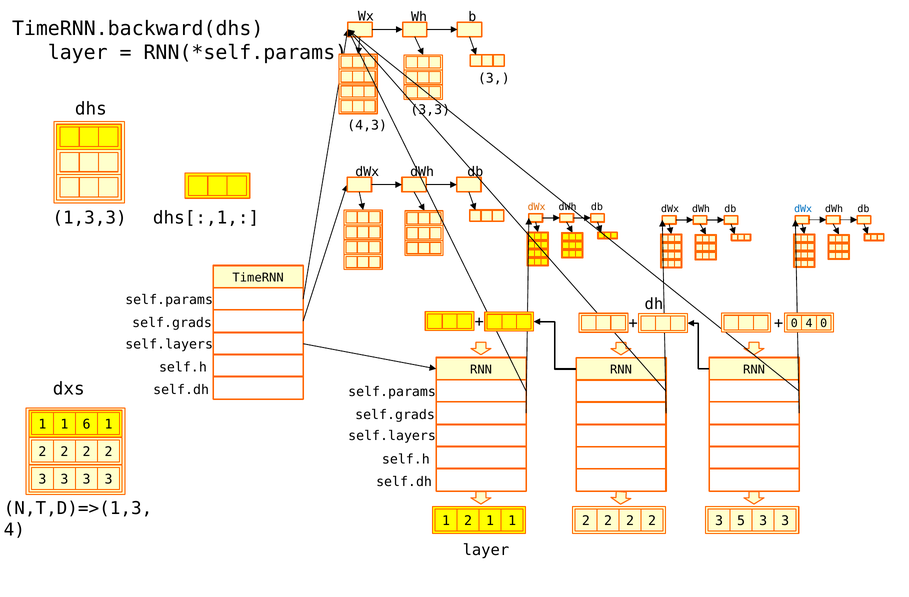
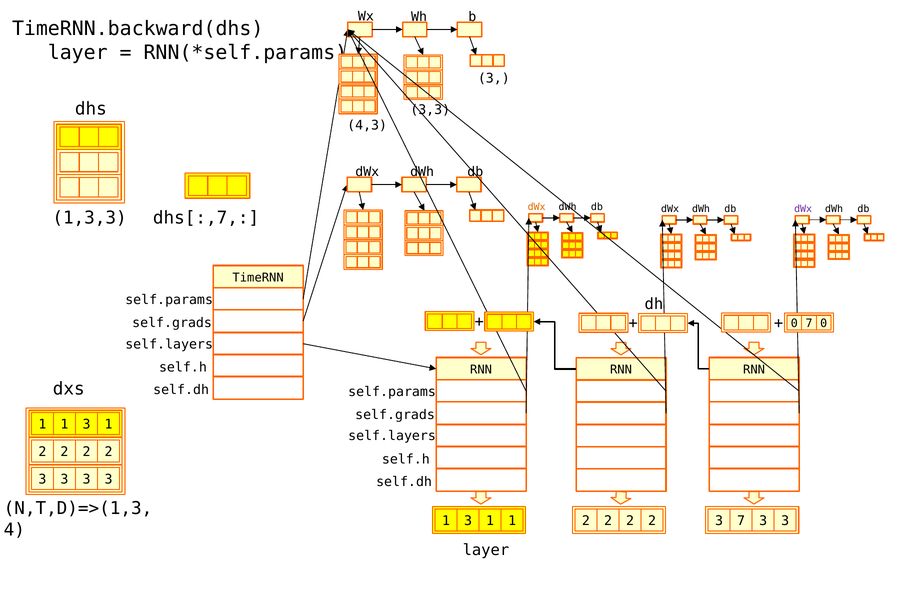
dWx colour: blue -> purple (803, 209)
dhs[:,1: dhs[:,1 -> dhs[:,7 (206, 218)
0 4: 4 -> 7 (809, 323)
1 1 6: 6 -> 3 (87, 425)
2: 2 -> 3 (468, 521)
3 5: 5 -> 7 (741, 521)
